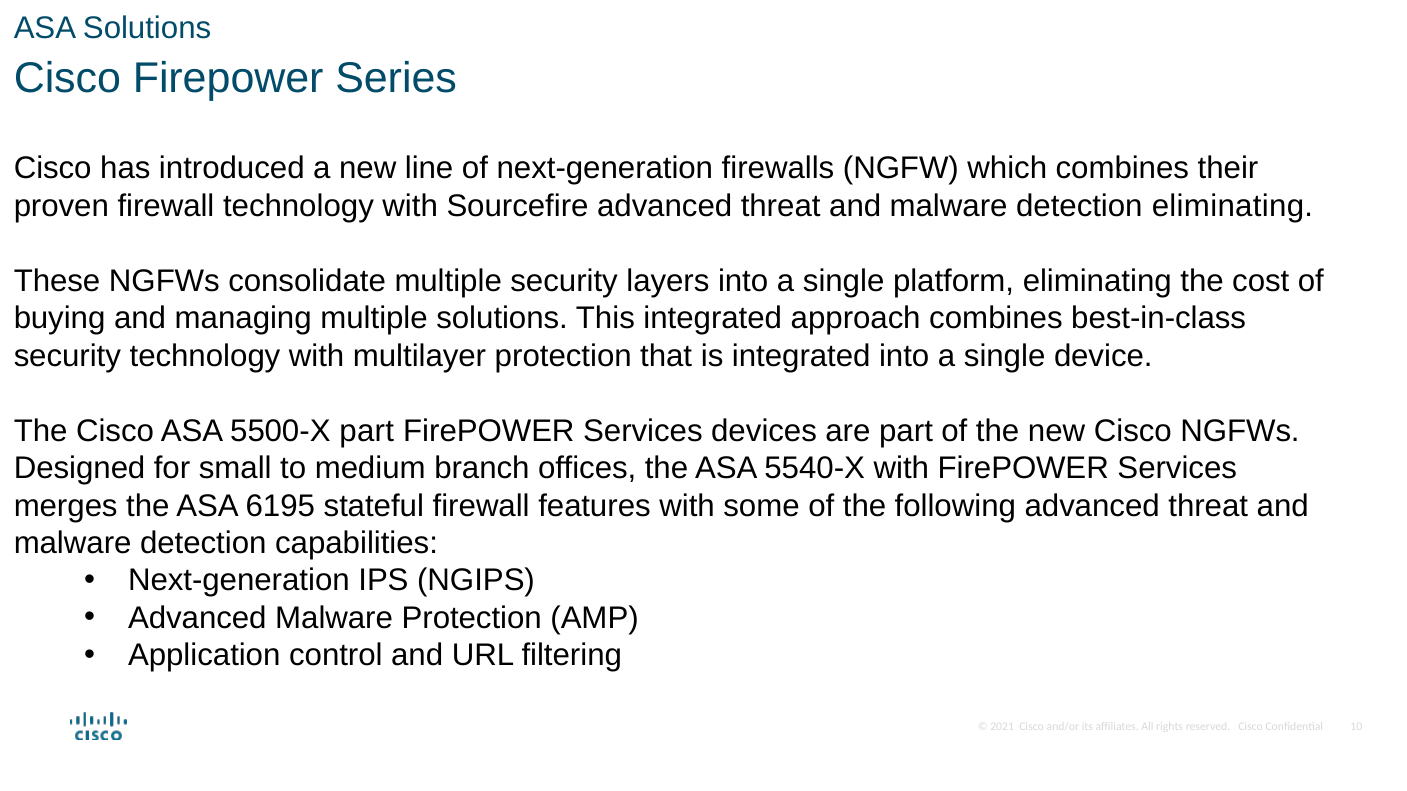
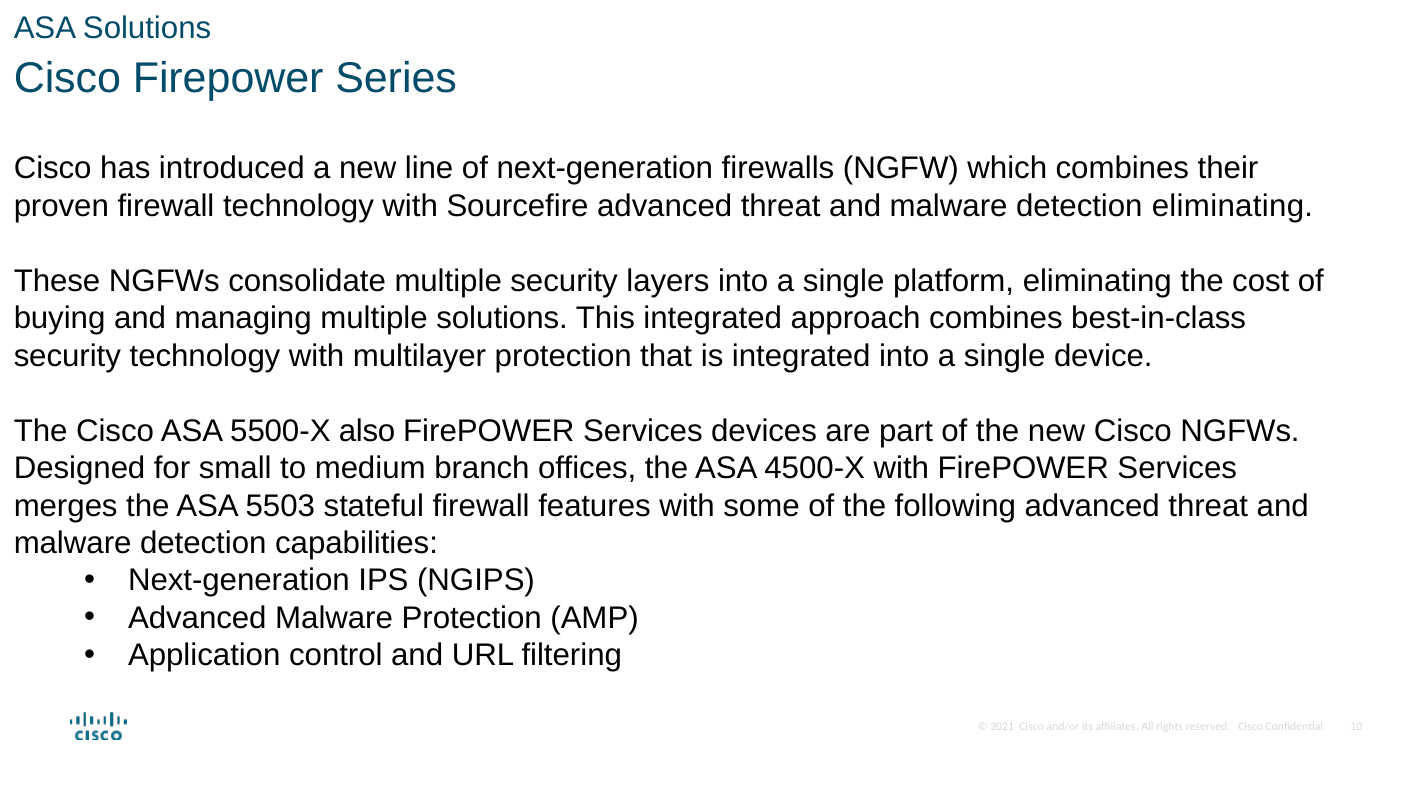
5500-X part: part -> also (367, 431)
5540-X: 5540-X -> 4500-X (815, 469)
6195: 6195 -> 5503 (280, 506)
